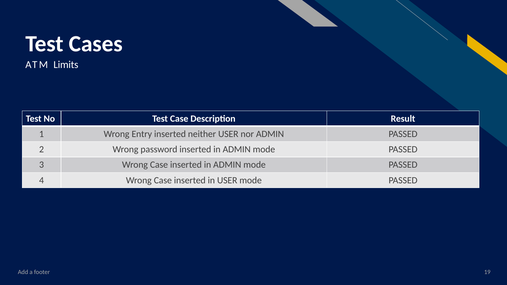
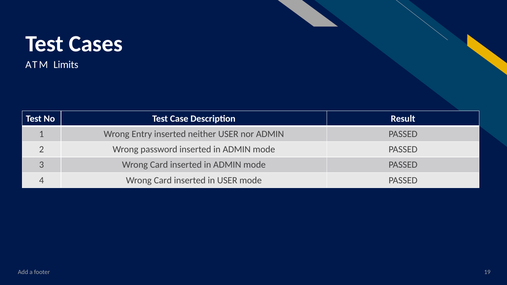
3 Wrong Case: Case -> Card (159, 165)
4 Wrong Case: Case -> Card (163, 180)
